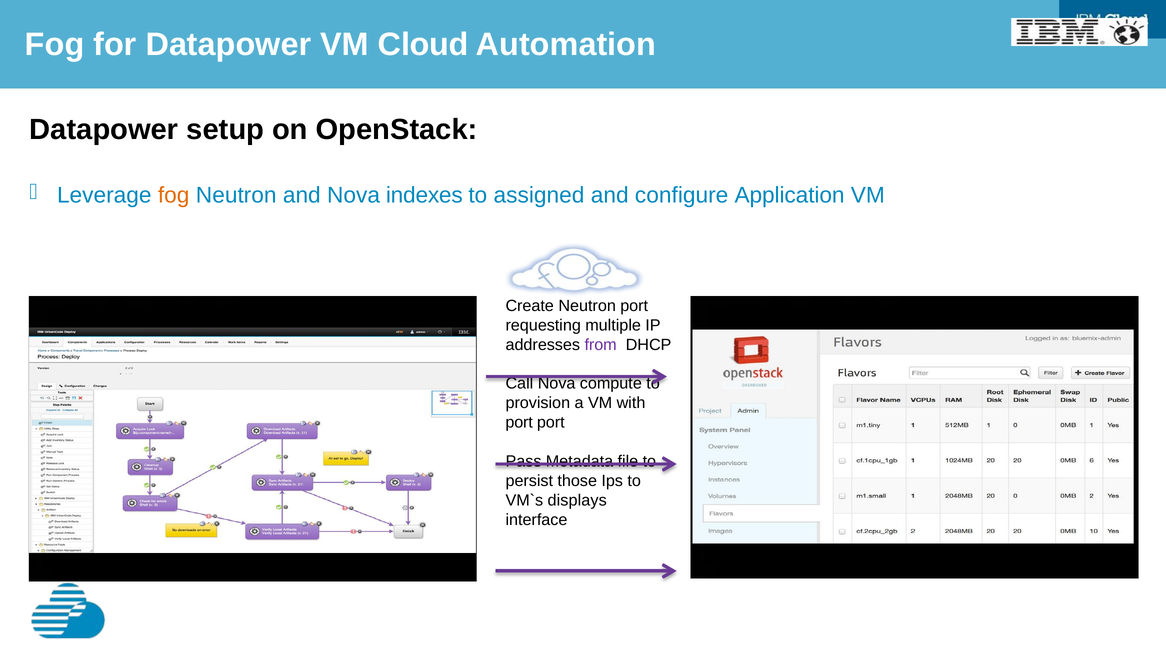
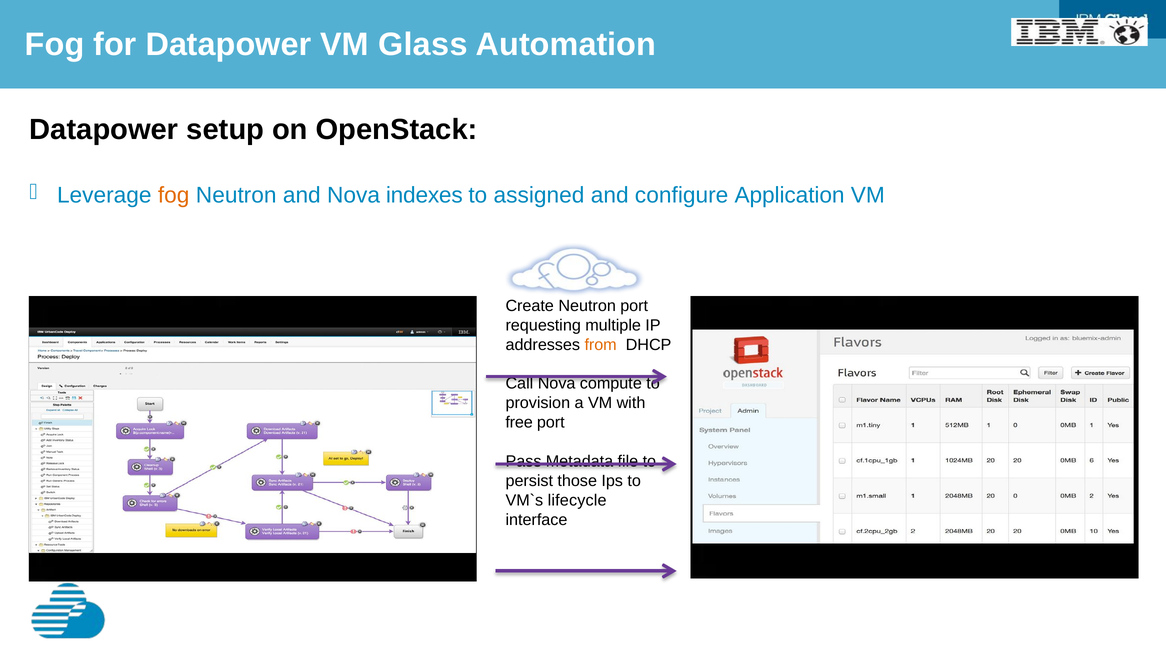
Cloud: Cloud -> Glass (423, 45)
from colour: purple -> orange (601, 345)
port: port -> free (519, 422)
displays: displays -> lifecycle (577, 500)
